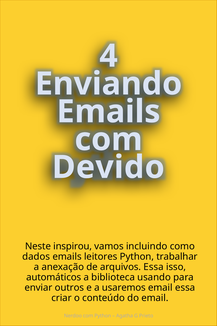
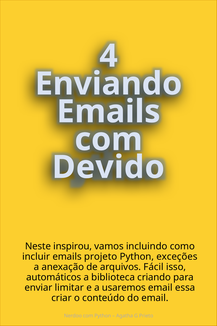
dados: dados -> incluir (36, 256)
leitores: leitores -> projeto (101, 256)
trabalhar: trabalhar -> exceções (177, 256)
arquivos Essa: Essa -> Fácil (154, 266)
usando: usando -> criando (154, 277)
outros: outros -> limitar (69, 287)
